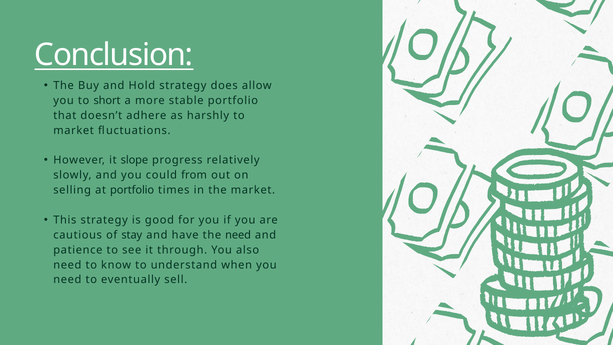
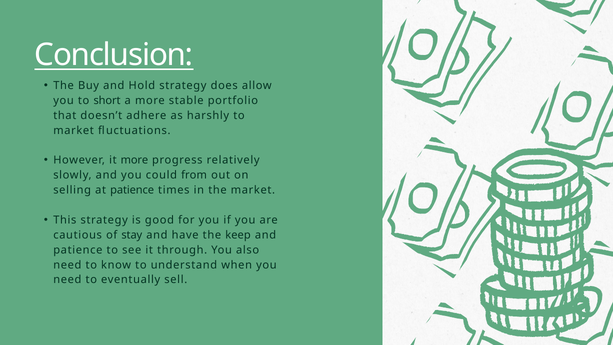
it slope: slope -> more (134, 160)
at portfolio: portfolio -> patience (132, 190)
the need: need -> keep (238, 235)
